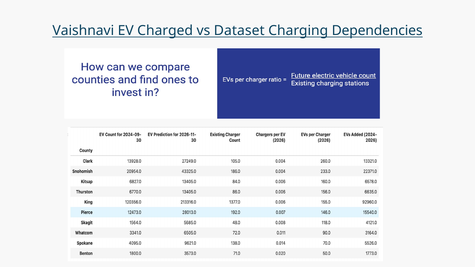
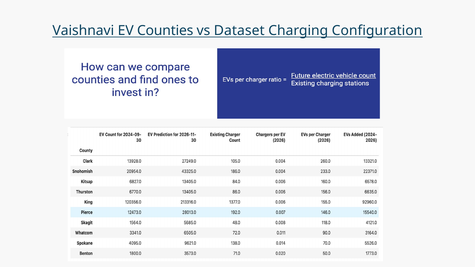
Charged: Charged -> Counties (165, 31)
Dependencies: Dependencies -> Configuration (377, 31)
